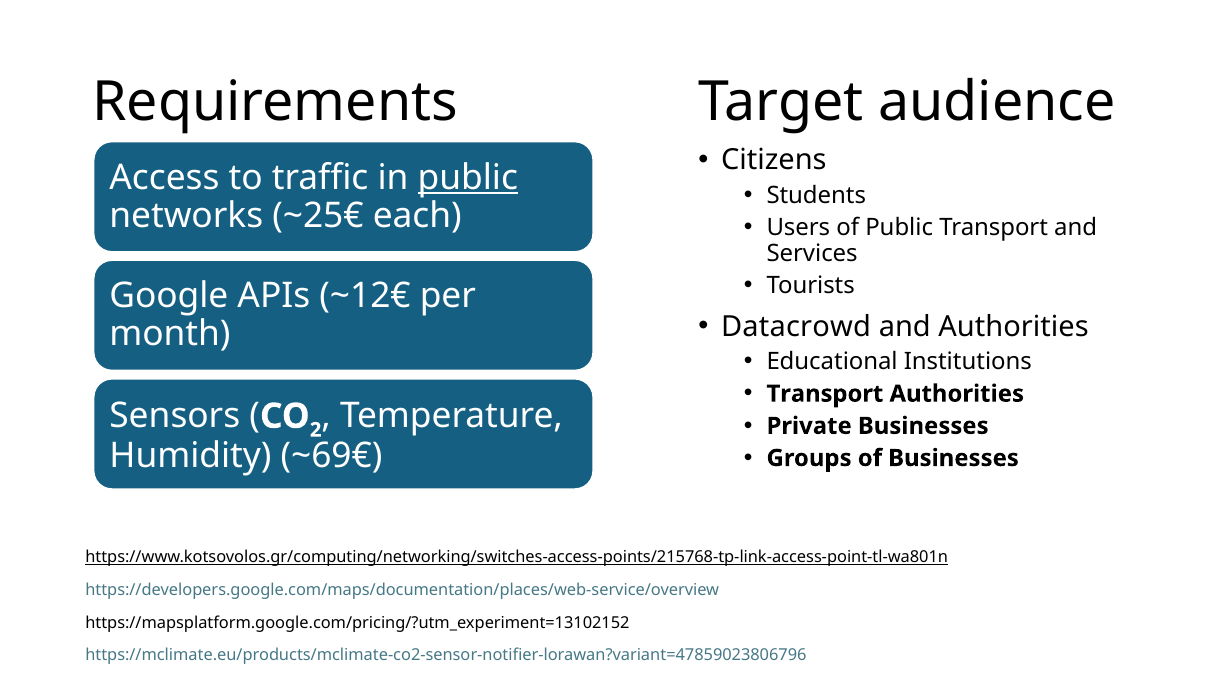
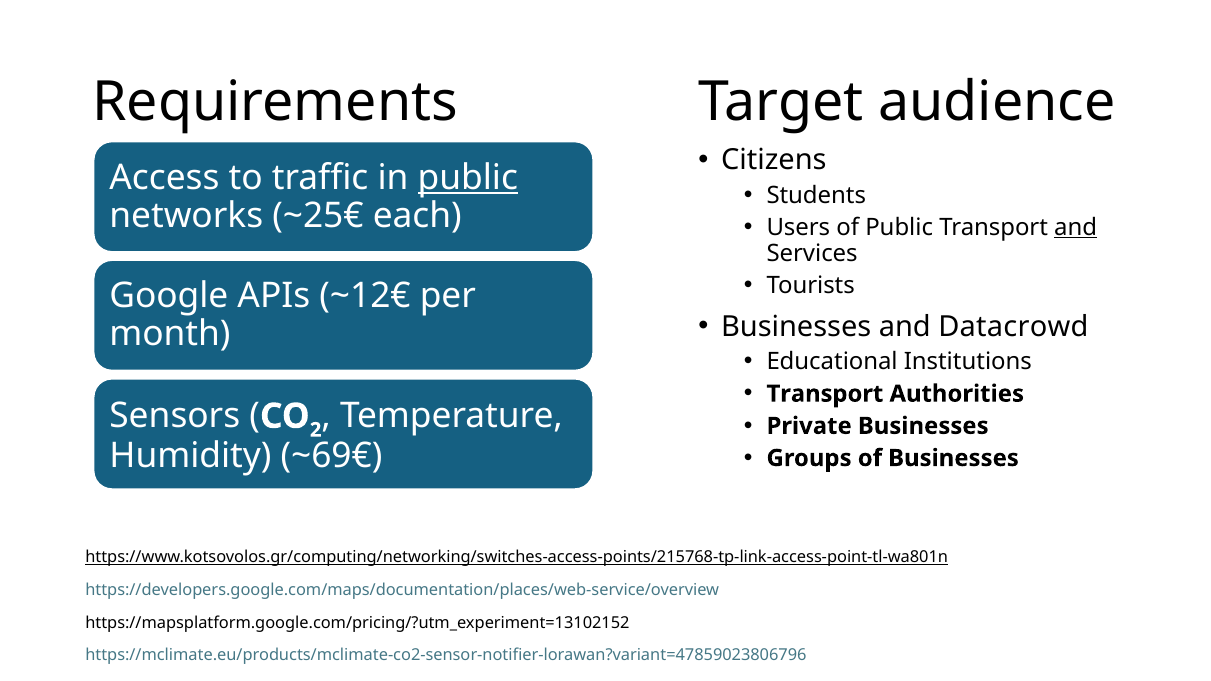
and underline: none -> present (1076, 228)
Datacrowd: Datacrowd -> Businesses (796, 327)
and Authorities: Authorities -> Datacrowd (1013, 327)
